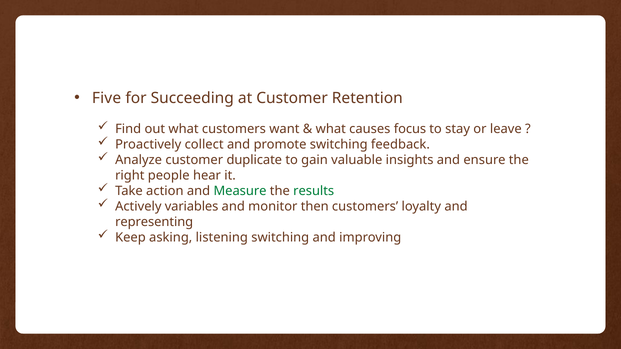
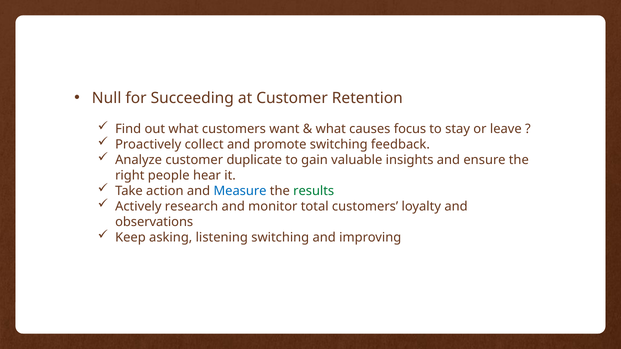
Five: Five -> Null (107, 98)
Measure colour: green -> blue (240, 191)
variables: variables -> research (191, 207)
then: then -> total (315, 207)
representing: representing -> observations (154, 222)
